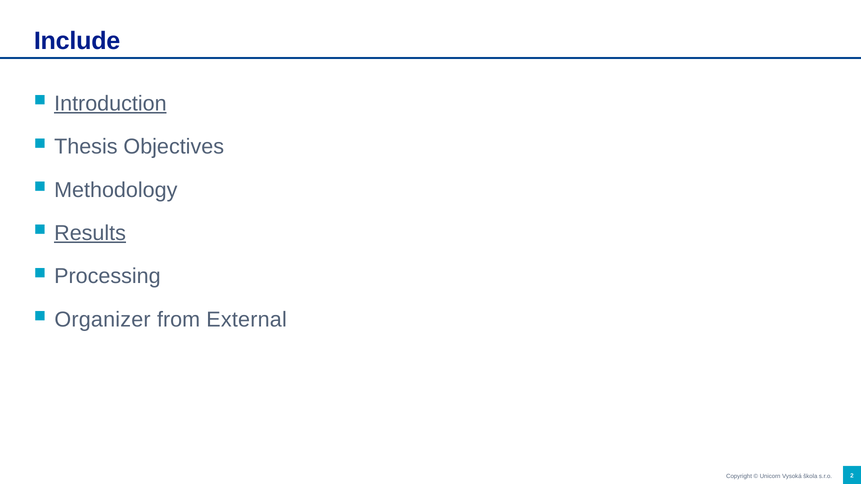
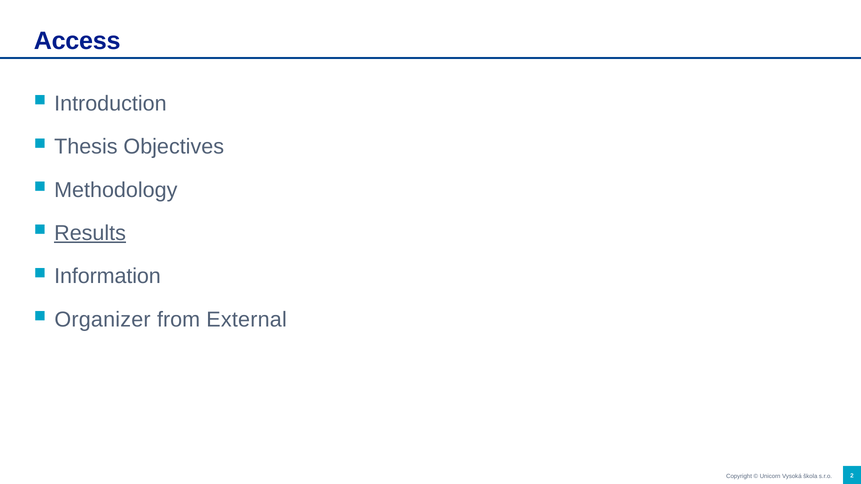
Include: Include -> Access (77, 41)
Introduction underline: present -> none (110, 104)
Processing: Processing -> Information (108, 276)
